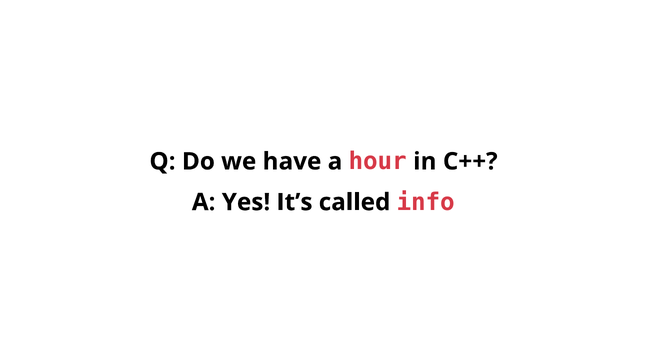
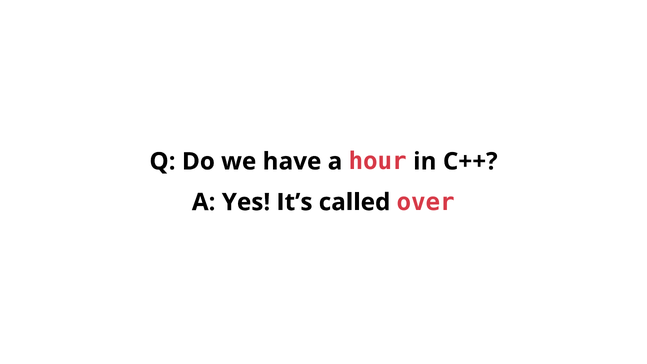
info: info -> over (426, 202)
